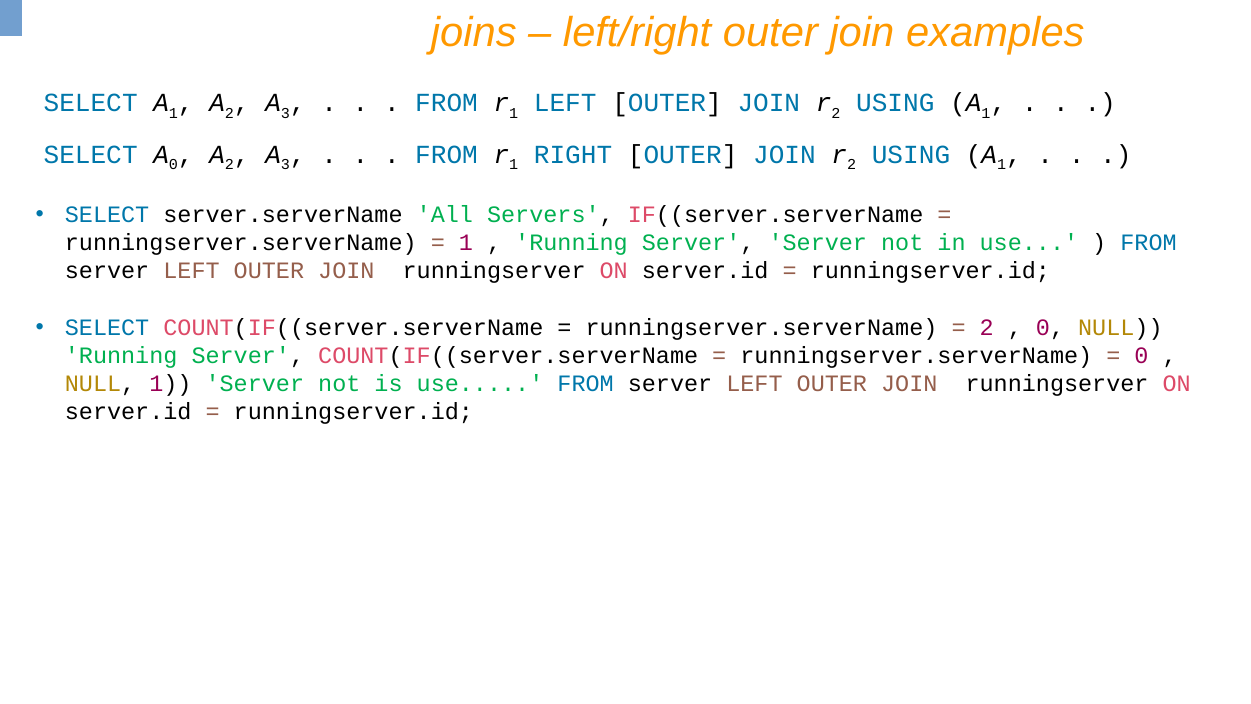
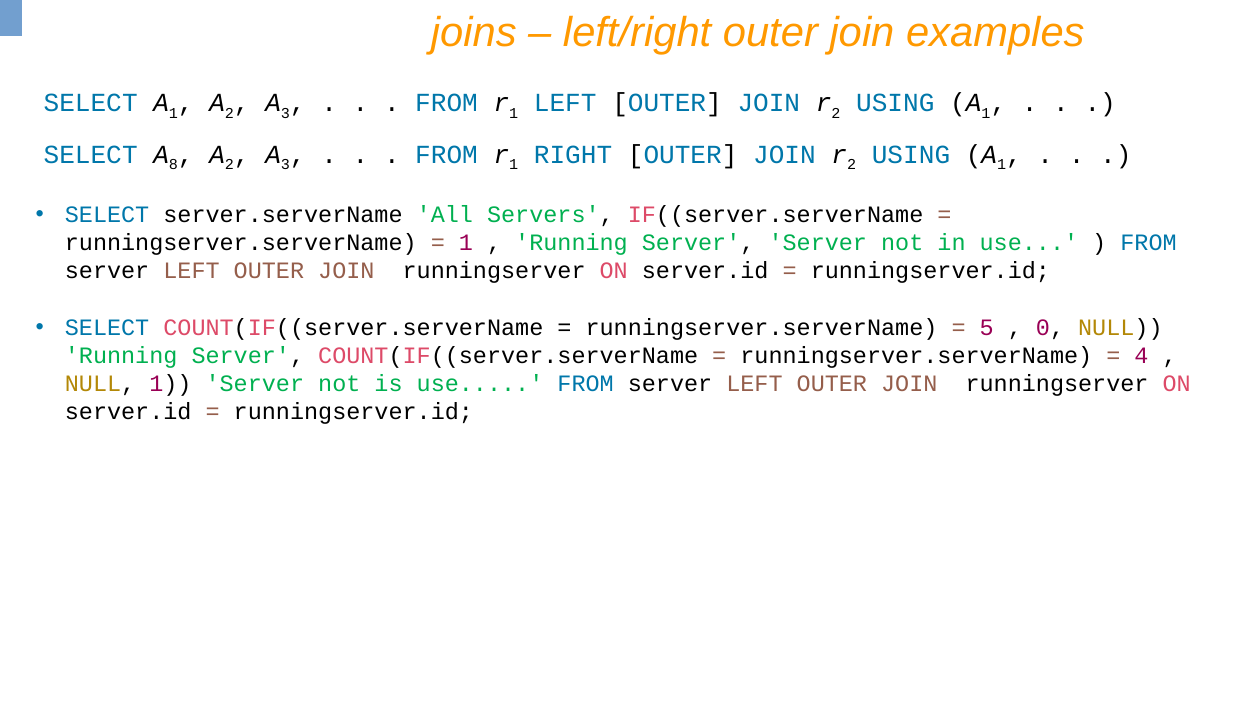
0: 0 -> 8 (173, 165)
2: 2 -> 5 (987, 327)
0: 0 -> 4 (1141, 356)
